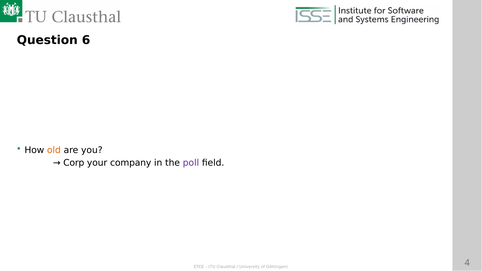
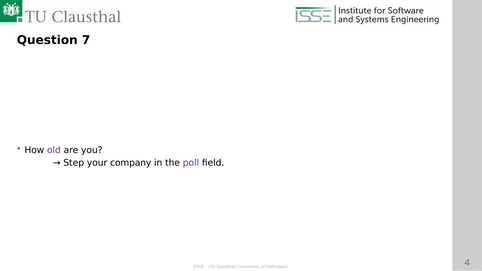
6: 6 -> 7 (86, 40)
old colour: orange -> purple (54, 150)
Corp: Corp -> Step (74, 163)
